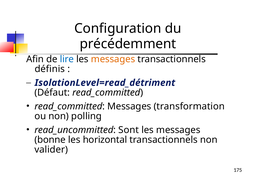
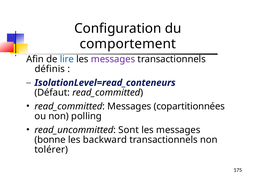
précédemment: précédemment -> comportement (128, 44)
messages colour: orange -> purple (113, 59)
IsolationLevel=read_détriment: IsolationLevel=read_détriment -> IsolationLevel=read_conteneurs (105, 83)
transformation: transformation -> copartitionnées (189, 106)
horizontal: horizontal -> backward (105, 140)
valider: valider -> tolérer (51, 149)
